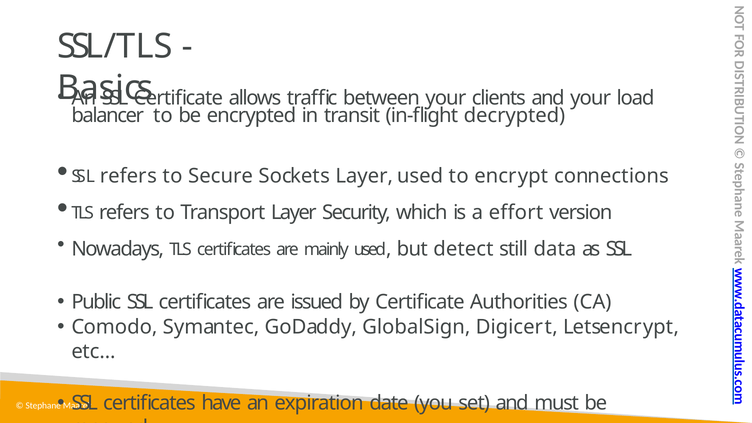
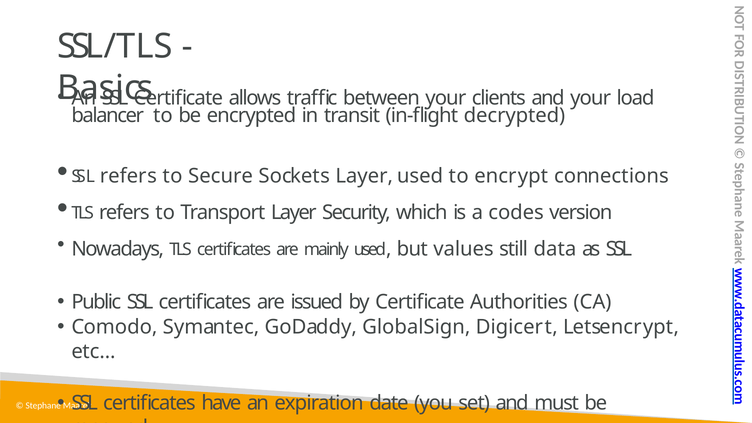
effort: effort -> codes (516, 213)
detect: detect -> values (464, 249)
